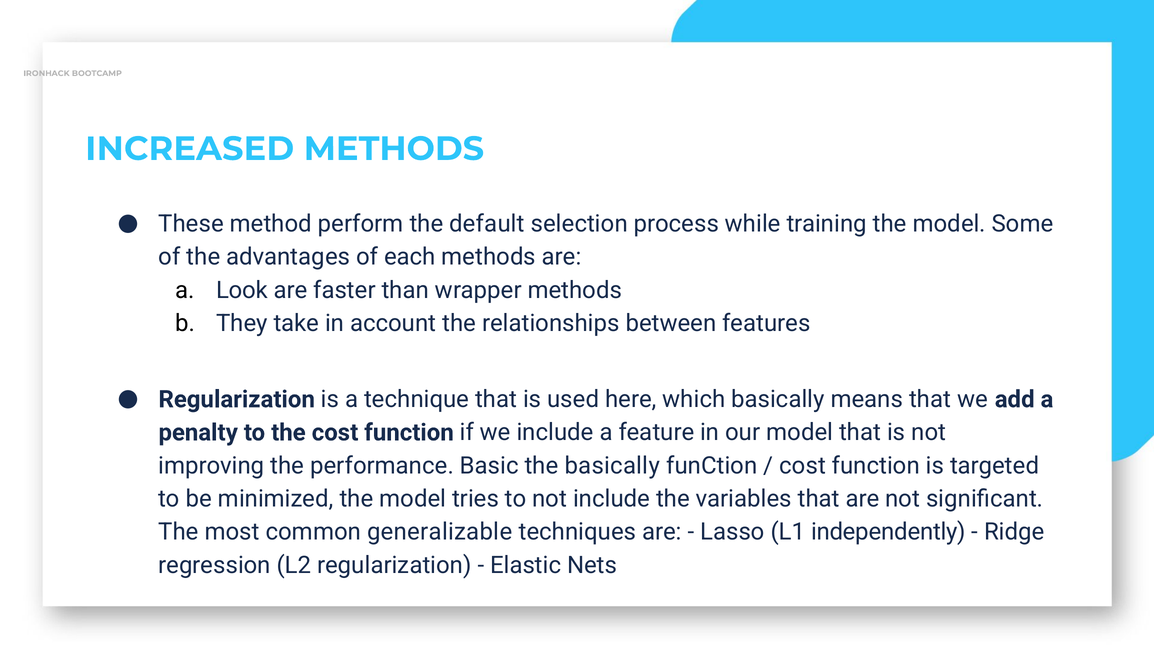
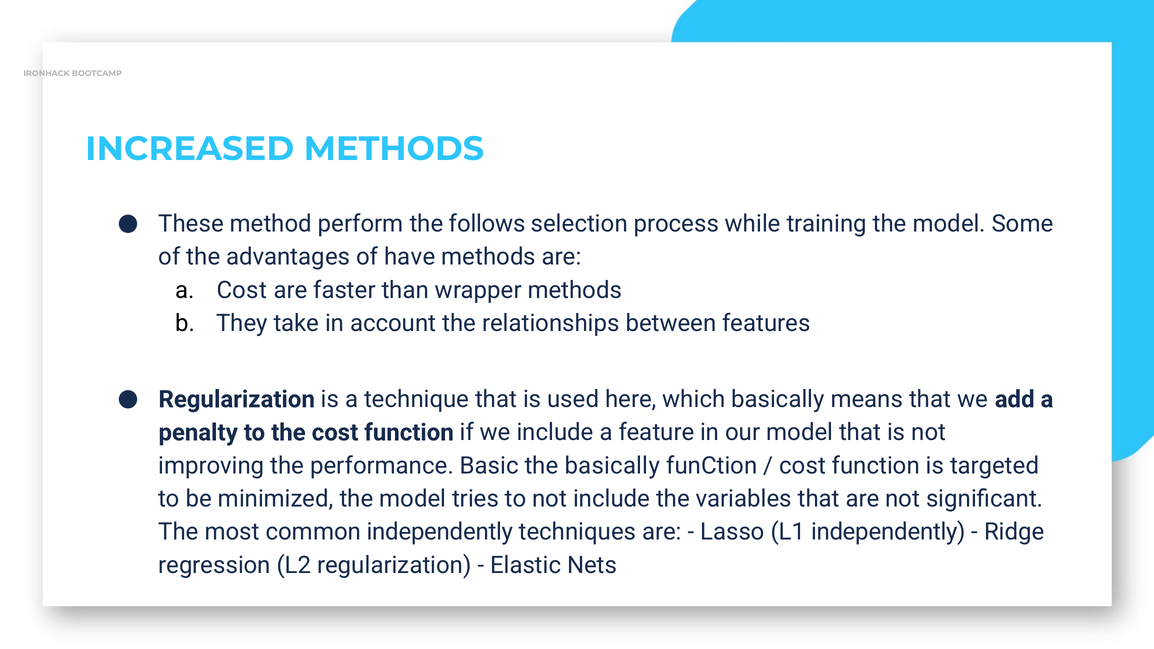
default: default -> follows (487, 224)
each: each -> have (410, 257)
a Look: Look -> Cost (242, 290)
common generalizable: generalizable -> independently (440, 532)
